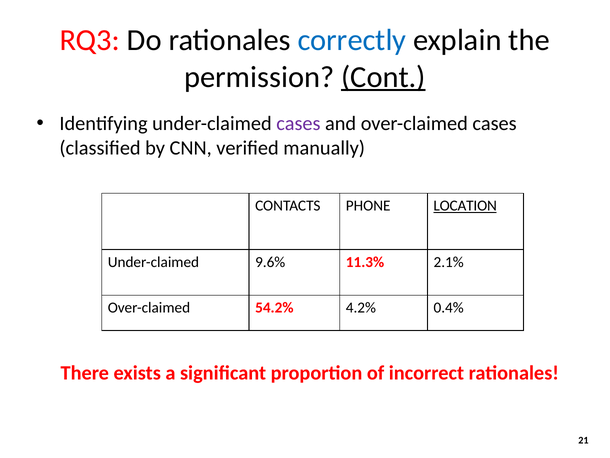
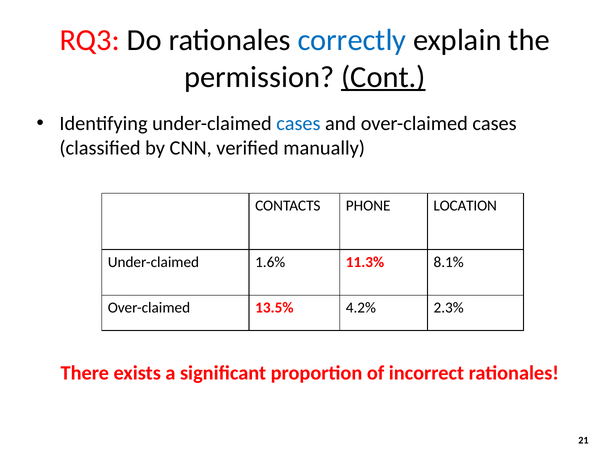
cases colour: purple -> blue (298, 123)
LOCATION underline: present -> none (465, 206)
9.6%: 9.6% -> 1.6% (270, 262)
2.1%: 2.1% -> 8.1% (449, 262)
54.2%: 54.2% -> 13.5% (274, 307)
0.4%: 0.4% -> 2.3% (449, 307)
